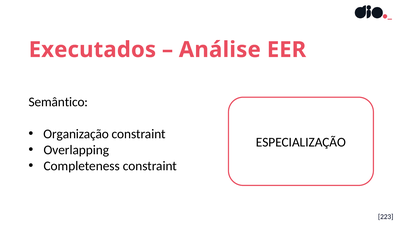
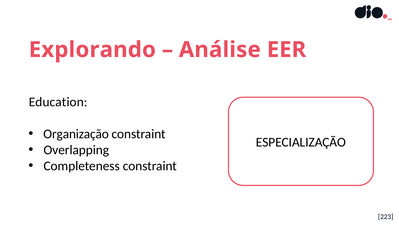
Executados: Executados -> Explorando (92, 50)
Semântico: Semântico -> Education (58, 102)
